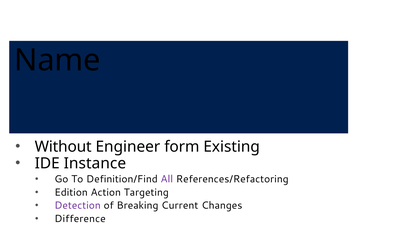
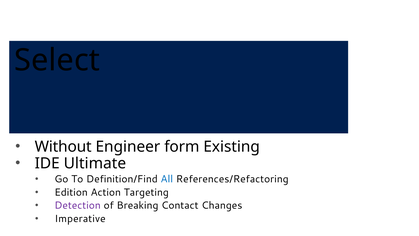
Name: Name -> Select (57, 60)
Instance: Instance -> Ultimate (95, 163)
All colour: purple -> blue (167, 179)
Current: Current -> Contact (180, 205)
Difference: Difference -> Imperative (80, 218)
